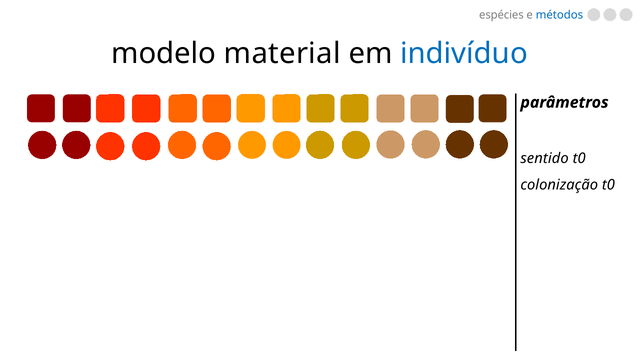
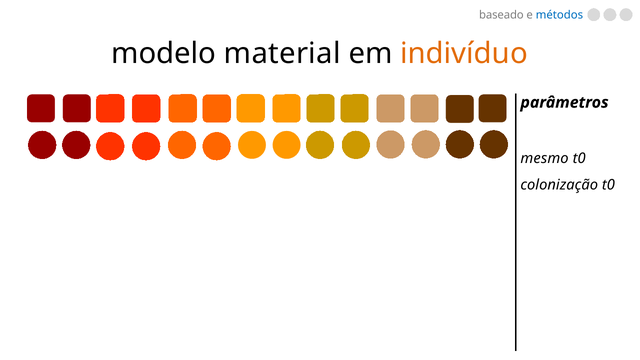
espécies: espécies -> baseado (501, 15)
indivíduo colour: blue -> orange (464, 54)
sentido: sentido -> mesmo (545, 158)
